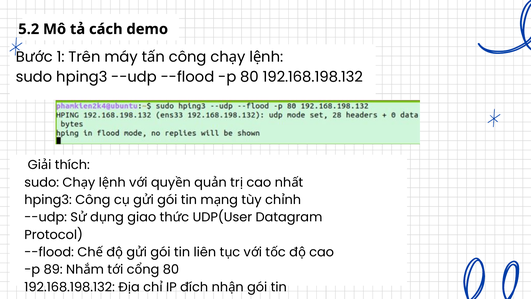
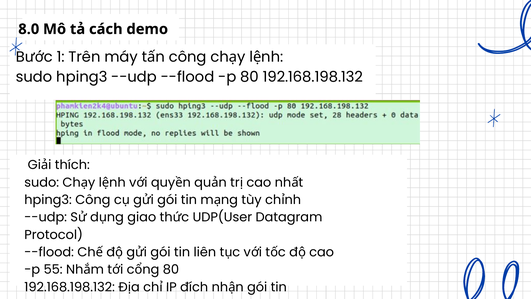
5.2: 5.2 -> 8.0 (29, 29)
89: 89 -> 55 (53, 269)
